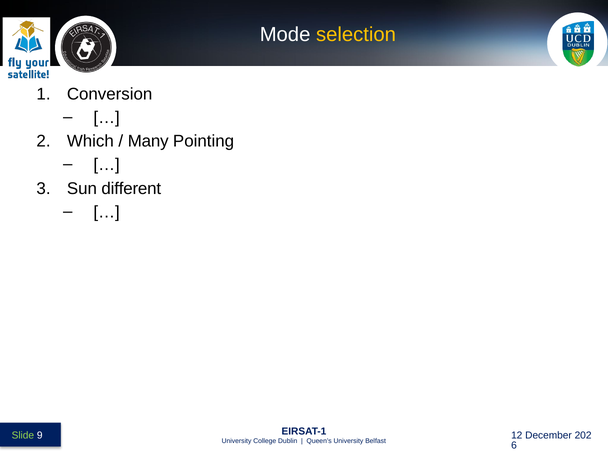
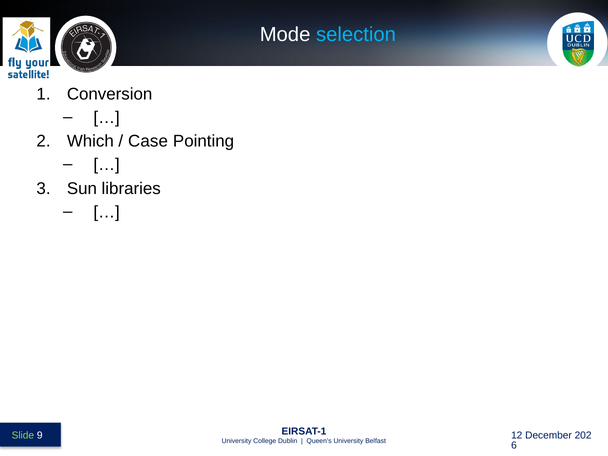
selection colour: yellow -> light blue (356, 34)
Many: Many -> Case (148, 141)
different: different -> libraries (131, 189)
